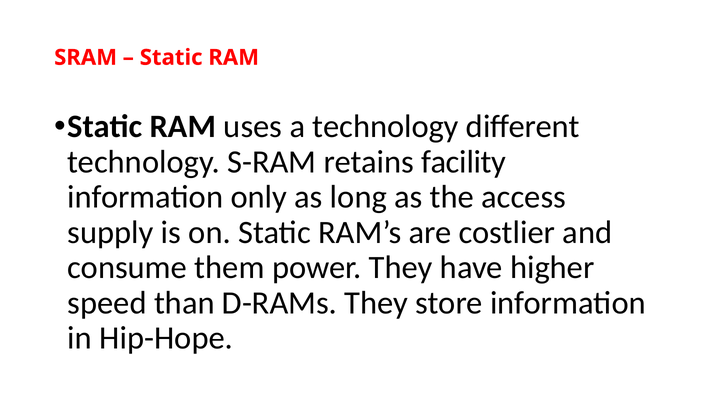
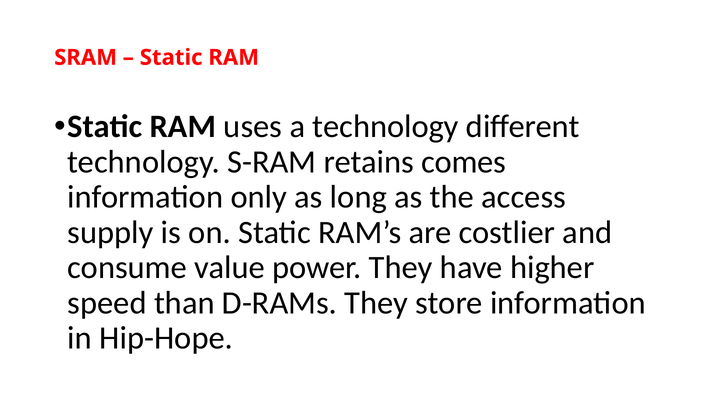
facility: facility -> comes (464, 162)
them: them -> value (230, 267)
